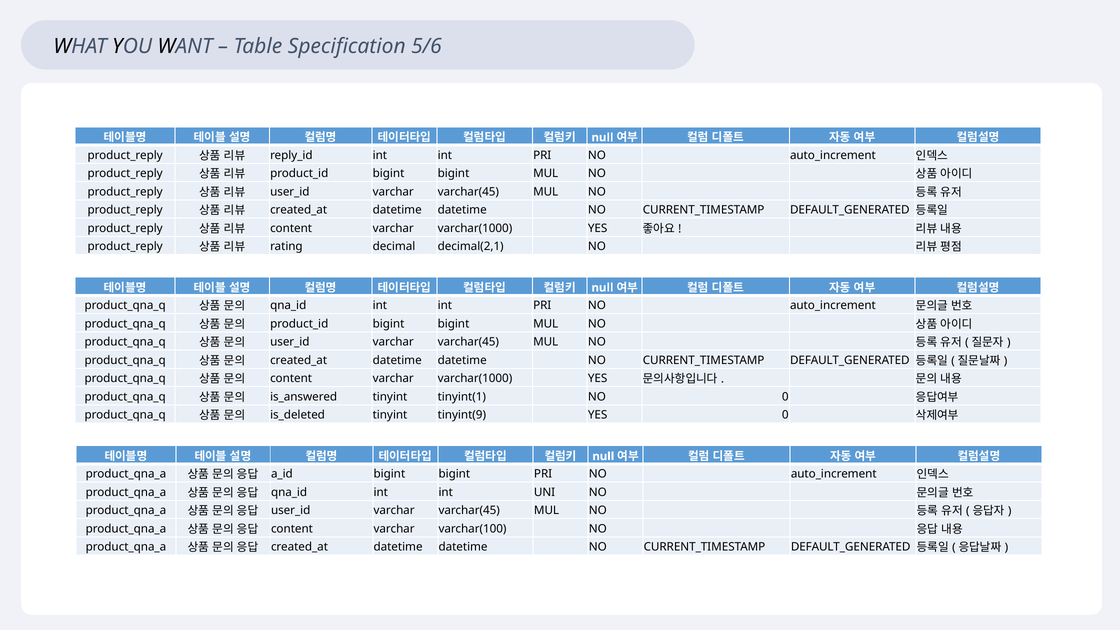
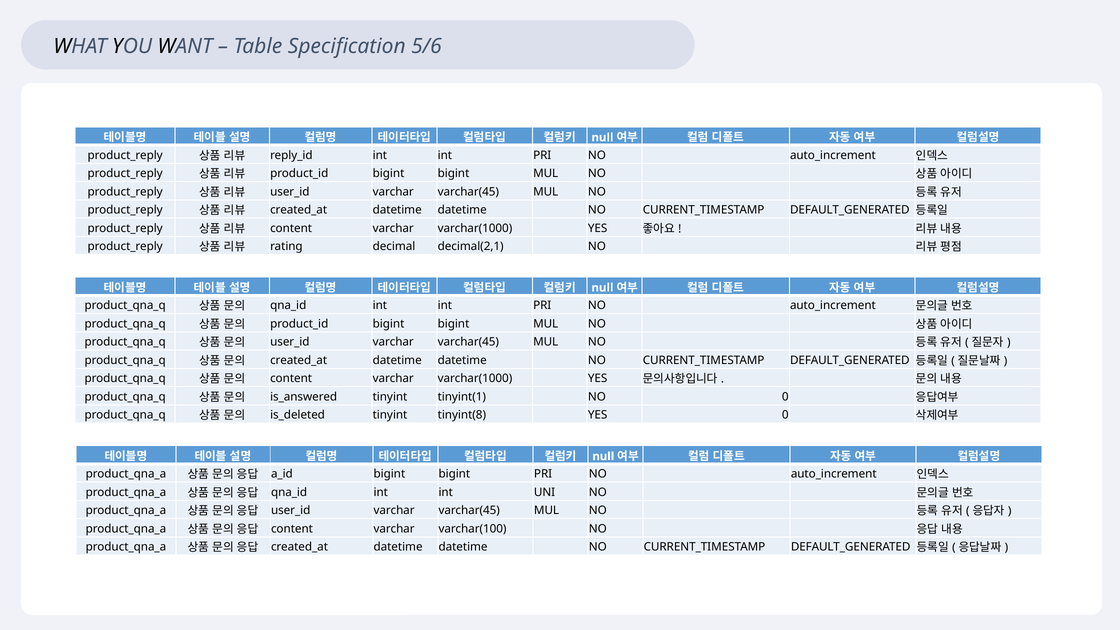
tinyint(9: tinyint(9 -> tinyint(8 (462, 415)
